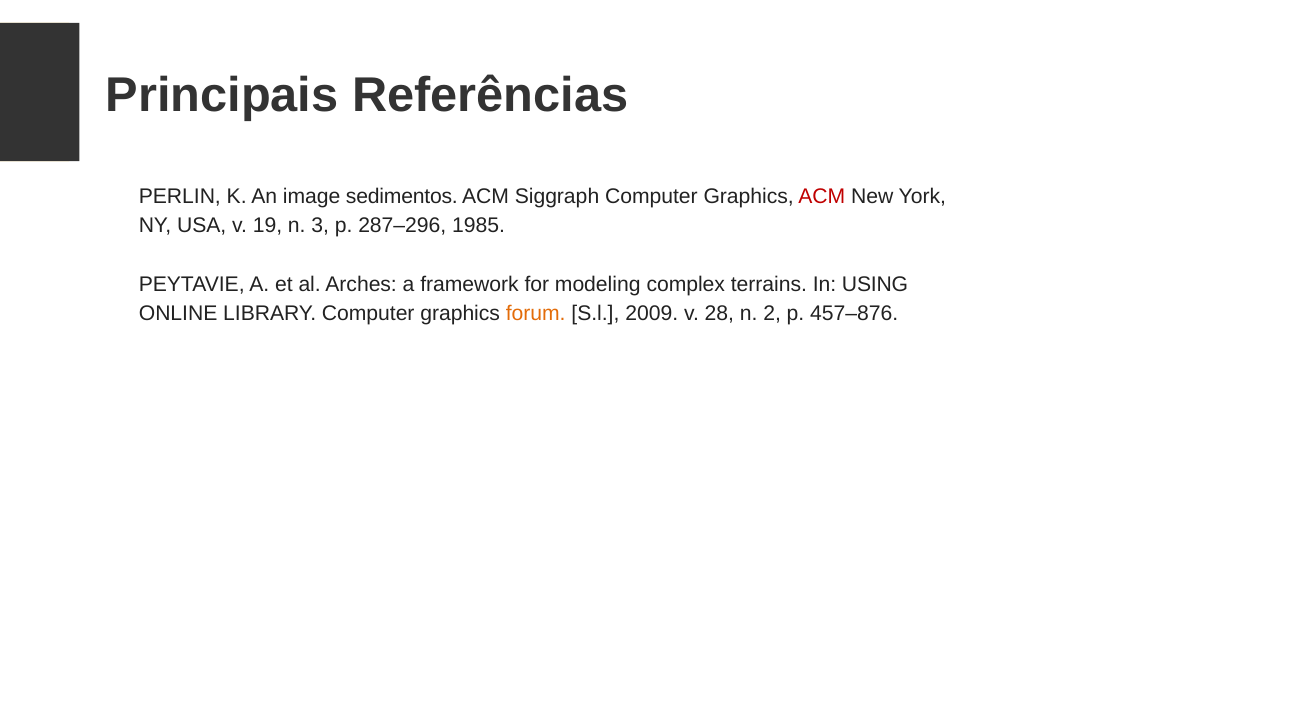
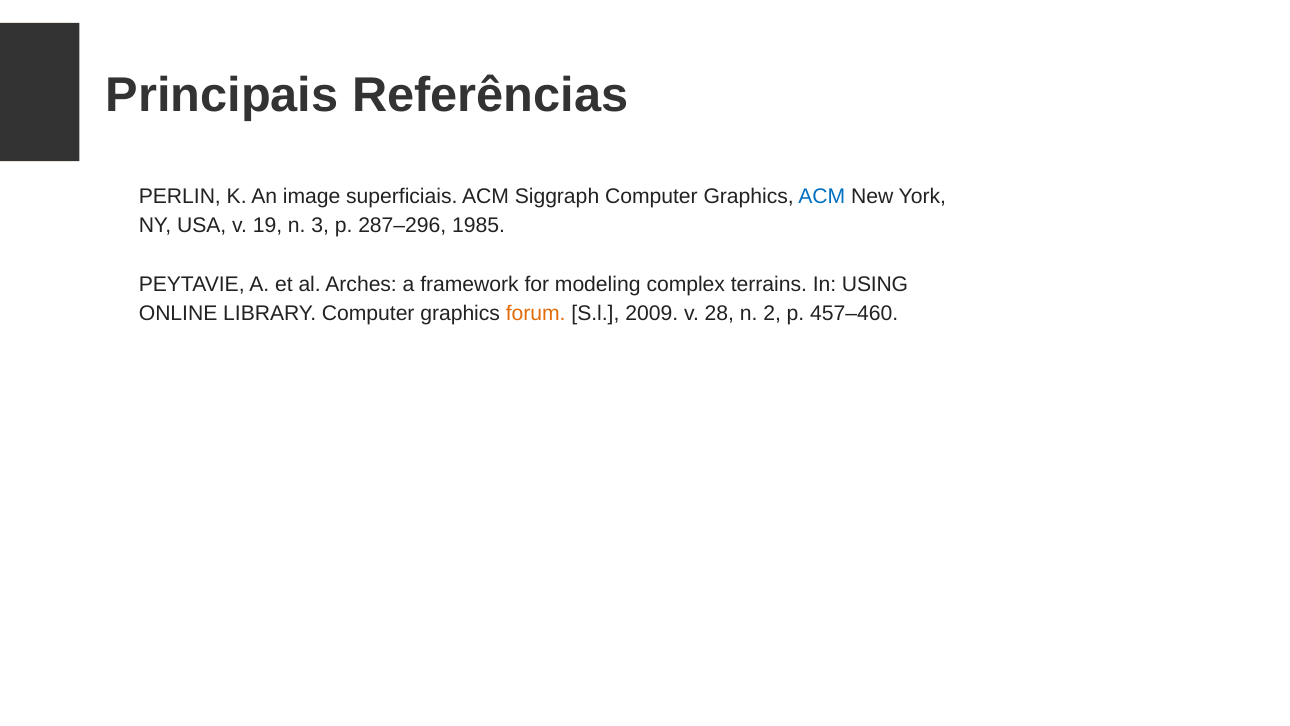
sedimentos: sedimentos -> superficiais (402, 197)
ACM colour: red -> blue (822, 197)
457–876: 457–876 -> 457–460 (854, 313)
